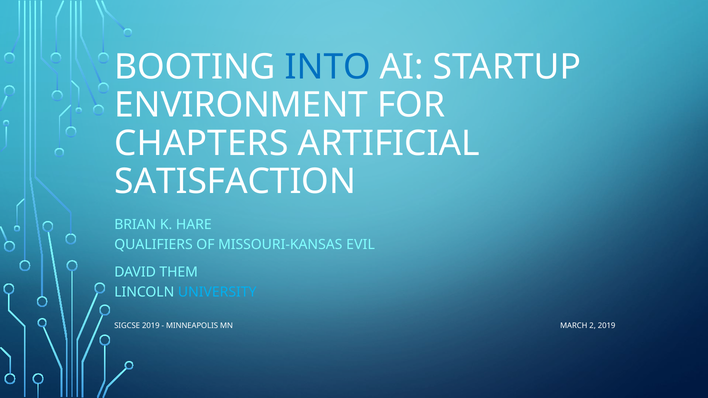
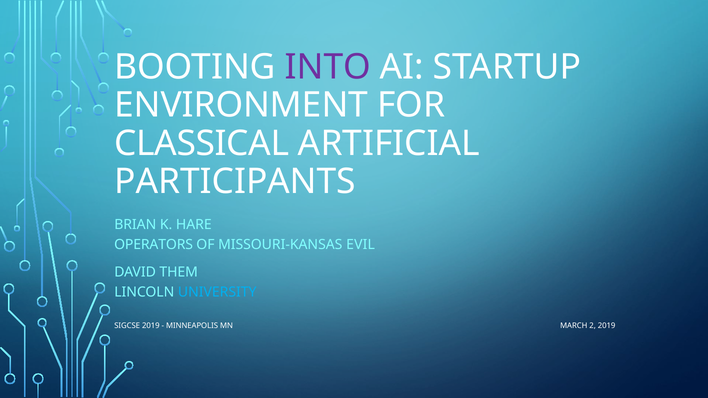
INTO colour: blue -> purple (328, 67)
CHAPTERS: CHAPTERS -> CLASSICAL (202, 144)
SATISFACTION: SATISFACTION -> PARTICIPANTS (235, 182)
QUALIFIERS: QUALIFIERS -> OPERATORS (154, 245)
